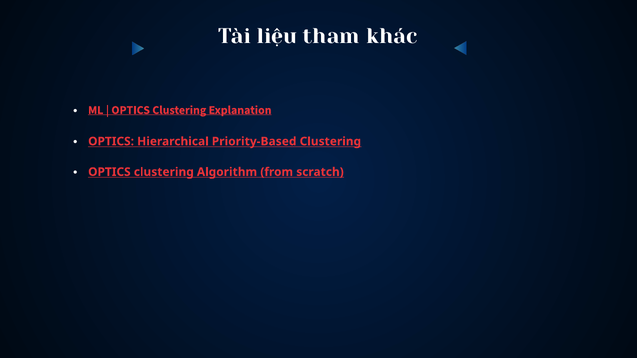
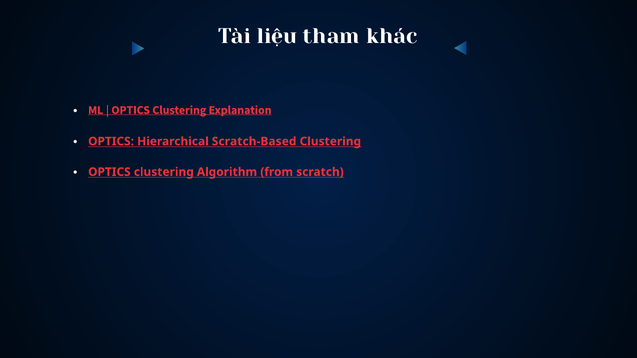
Priority-Based: Priority-Based -> Scratch-Based (254, 142)
